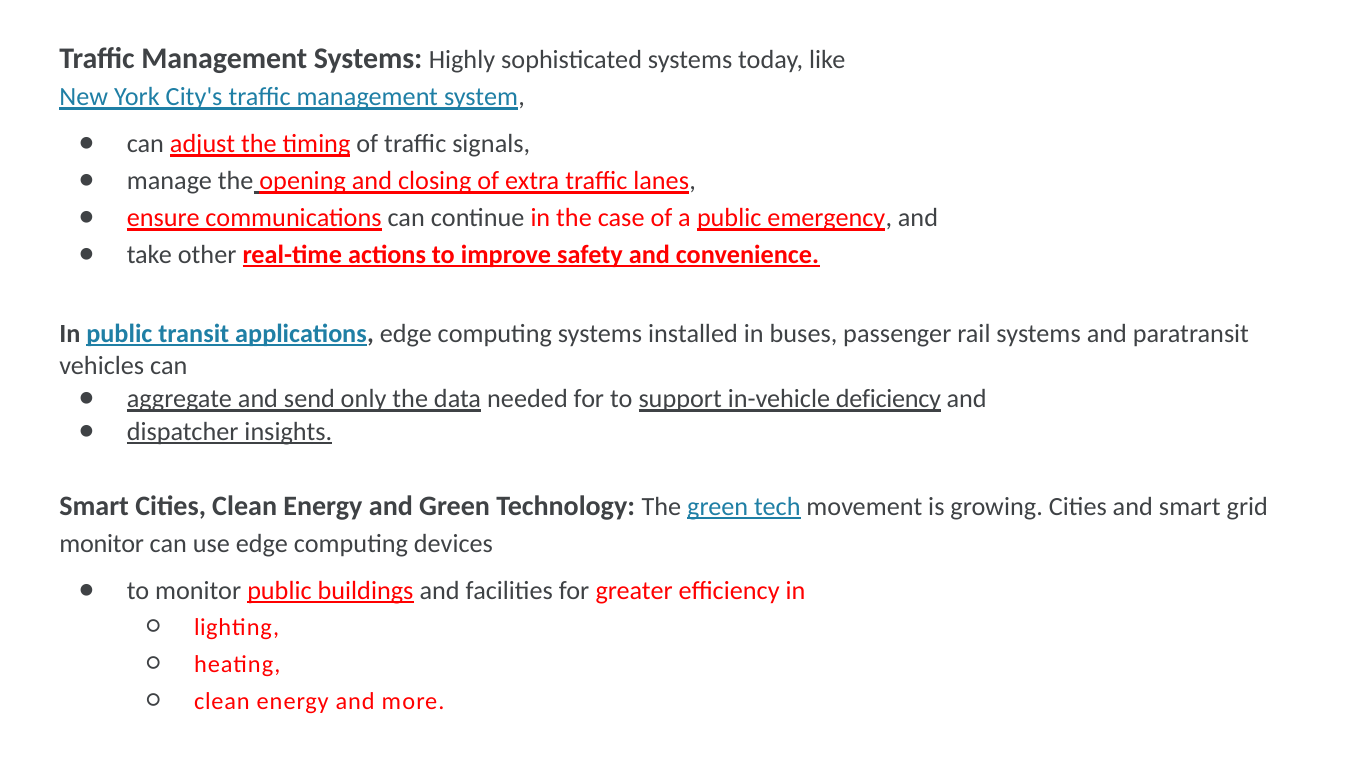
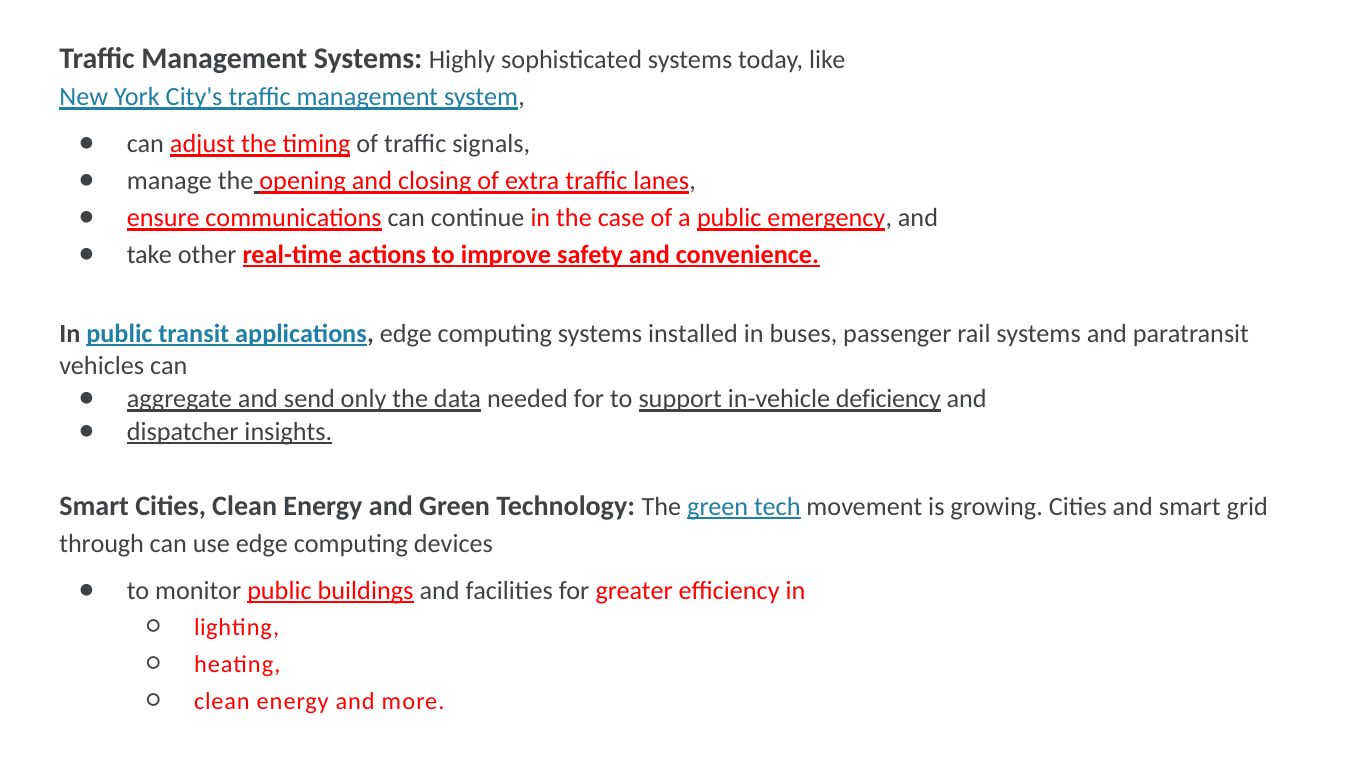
monitor: monitor -> through (102, 544)
